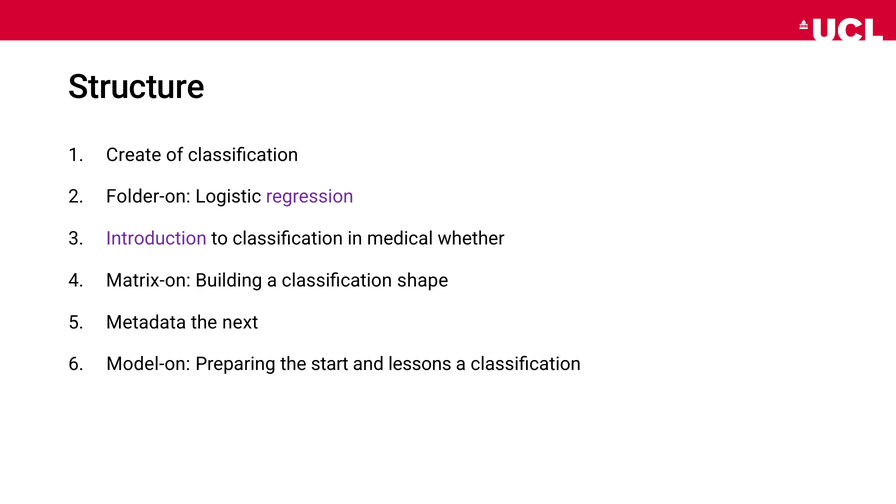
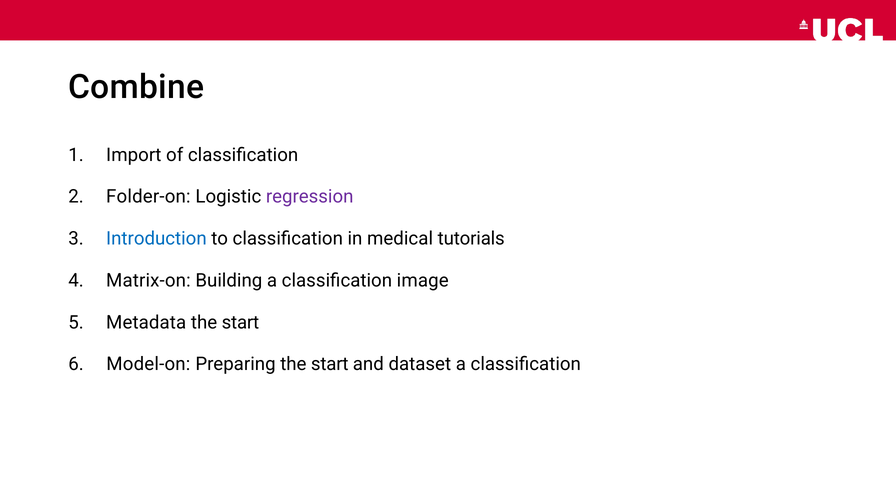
Structure: Structure -> Combine (136, 87)
Create: Create -> Import (134, 155)
Introduction colour: purple -> blue (156, 239)
whether: whether -> tutorials (471, 239)
shape: shape -> image (423, 281)
next: next -> start (240, 322)
lessons: lessons -> dataset (420, 364)
